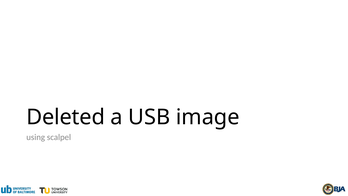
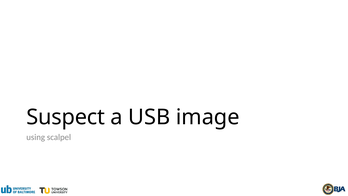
Deleted: Deleted -> Suspect (66, 117)
